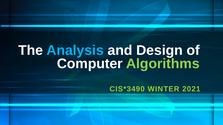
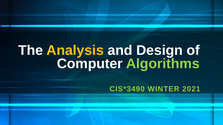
Analysis colour: light blue -> yellow (75, 50)
